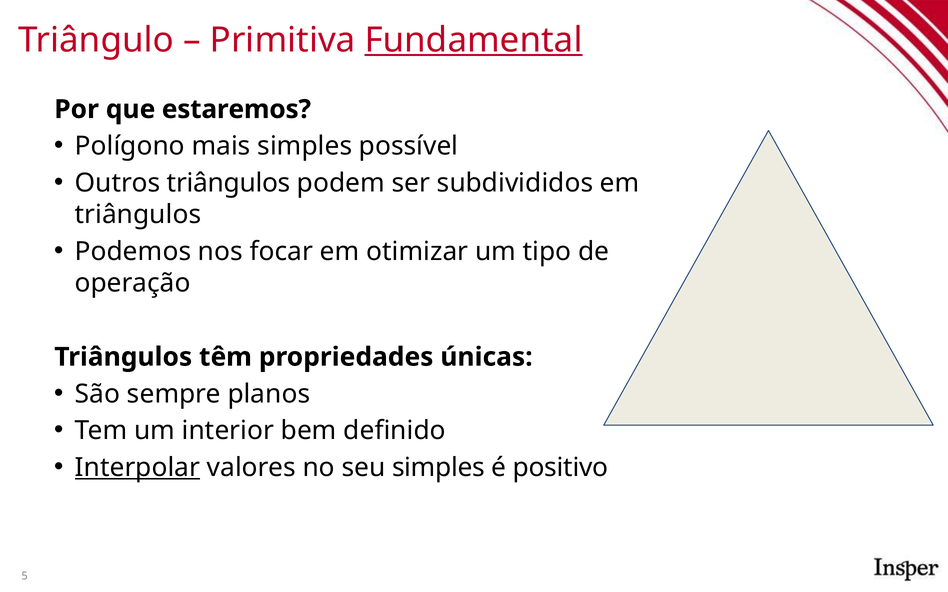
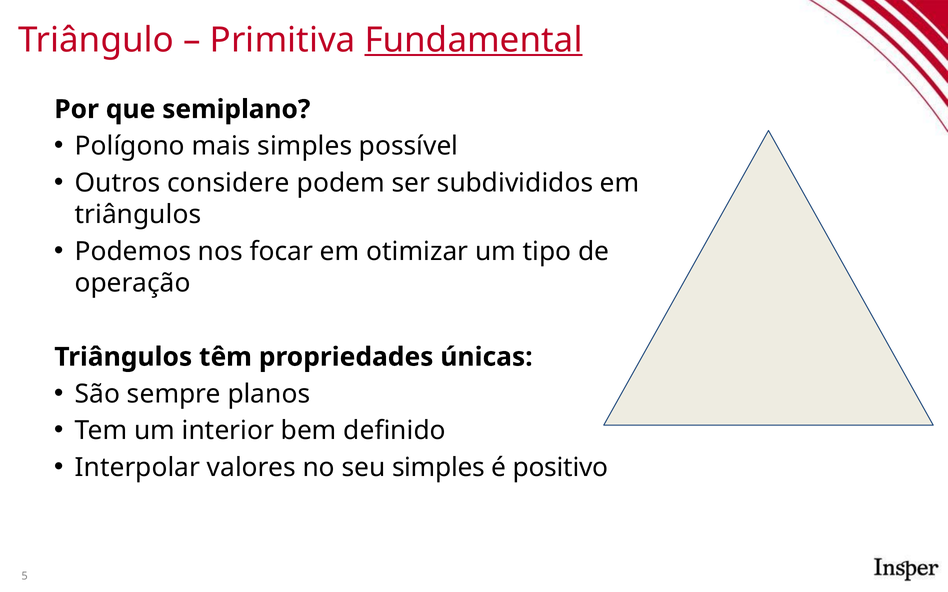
estaremos: estaremos -> semiplano (236, 109)
Outros triângulos: triângulos -> considere (228, 183)
Interpolar underline: present -> none (137, 468)
